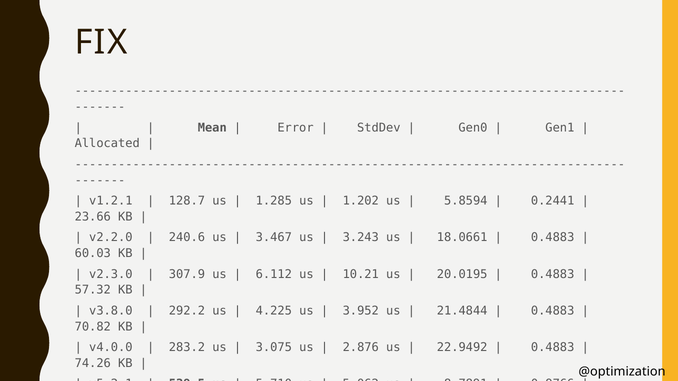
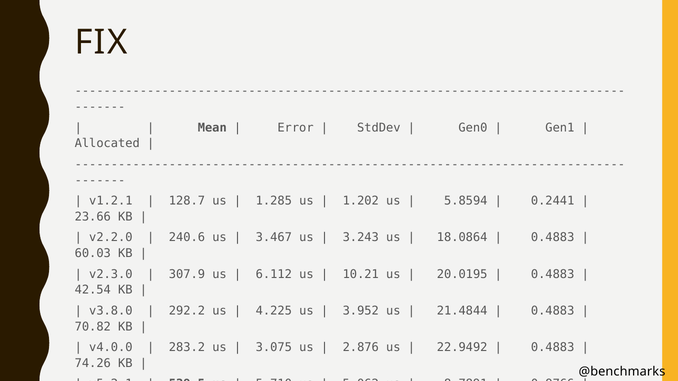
18.0661: 18.0661 -> 18.0864 (462, 238)
57.32: 57.32 -> 42.54 (93, 290)
@optimization: @optimization -> @benchmarks (622, 372)
